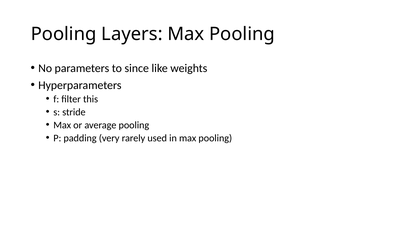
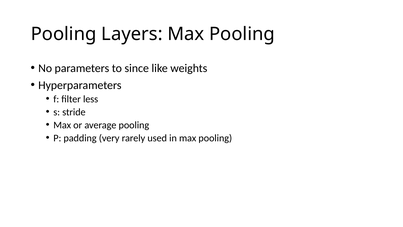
this: this -> less (91, 99)
